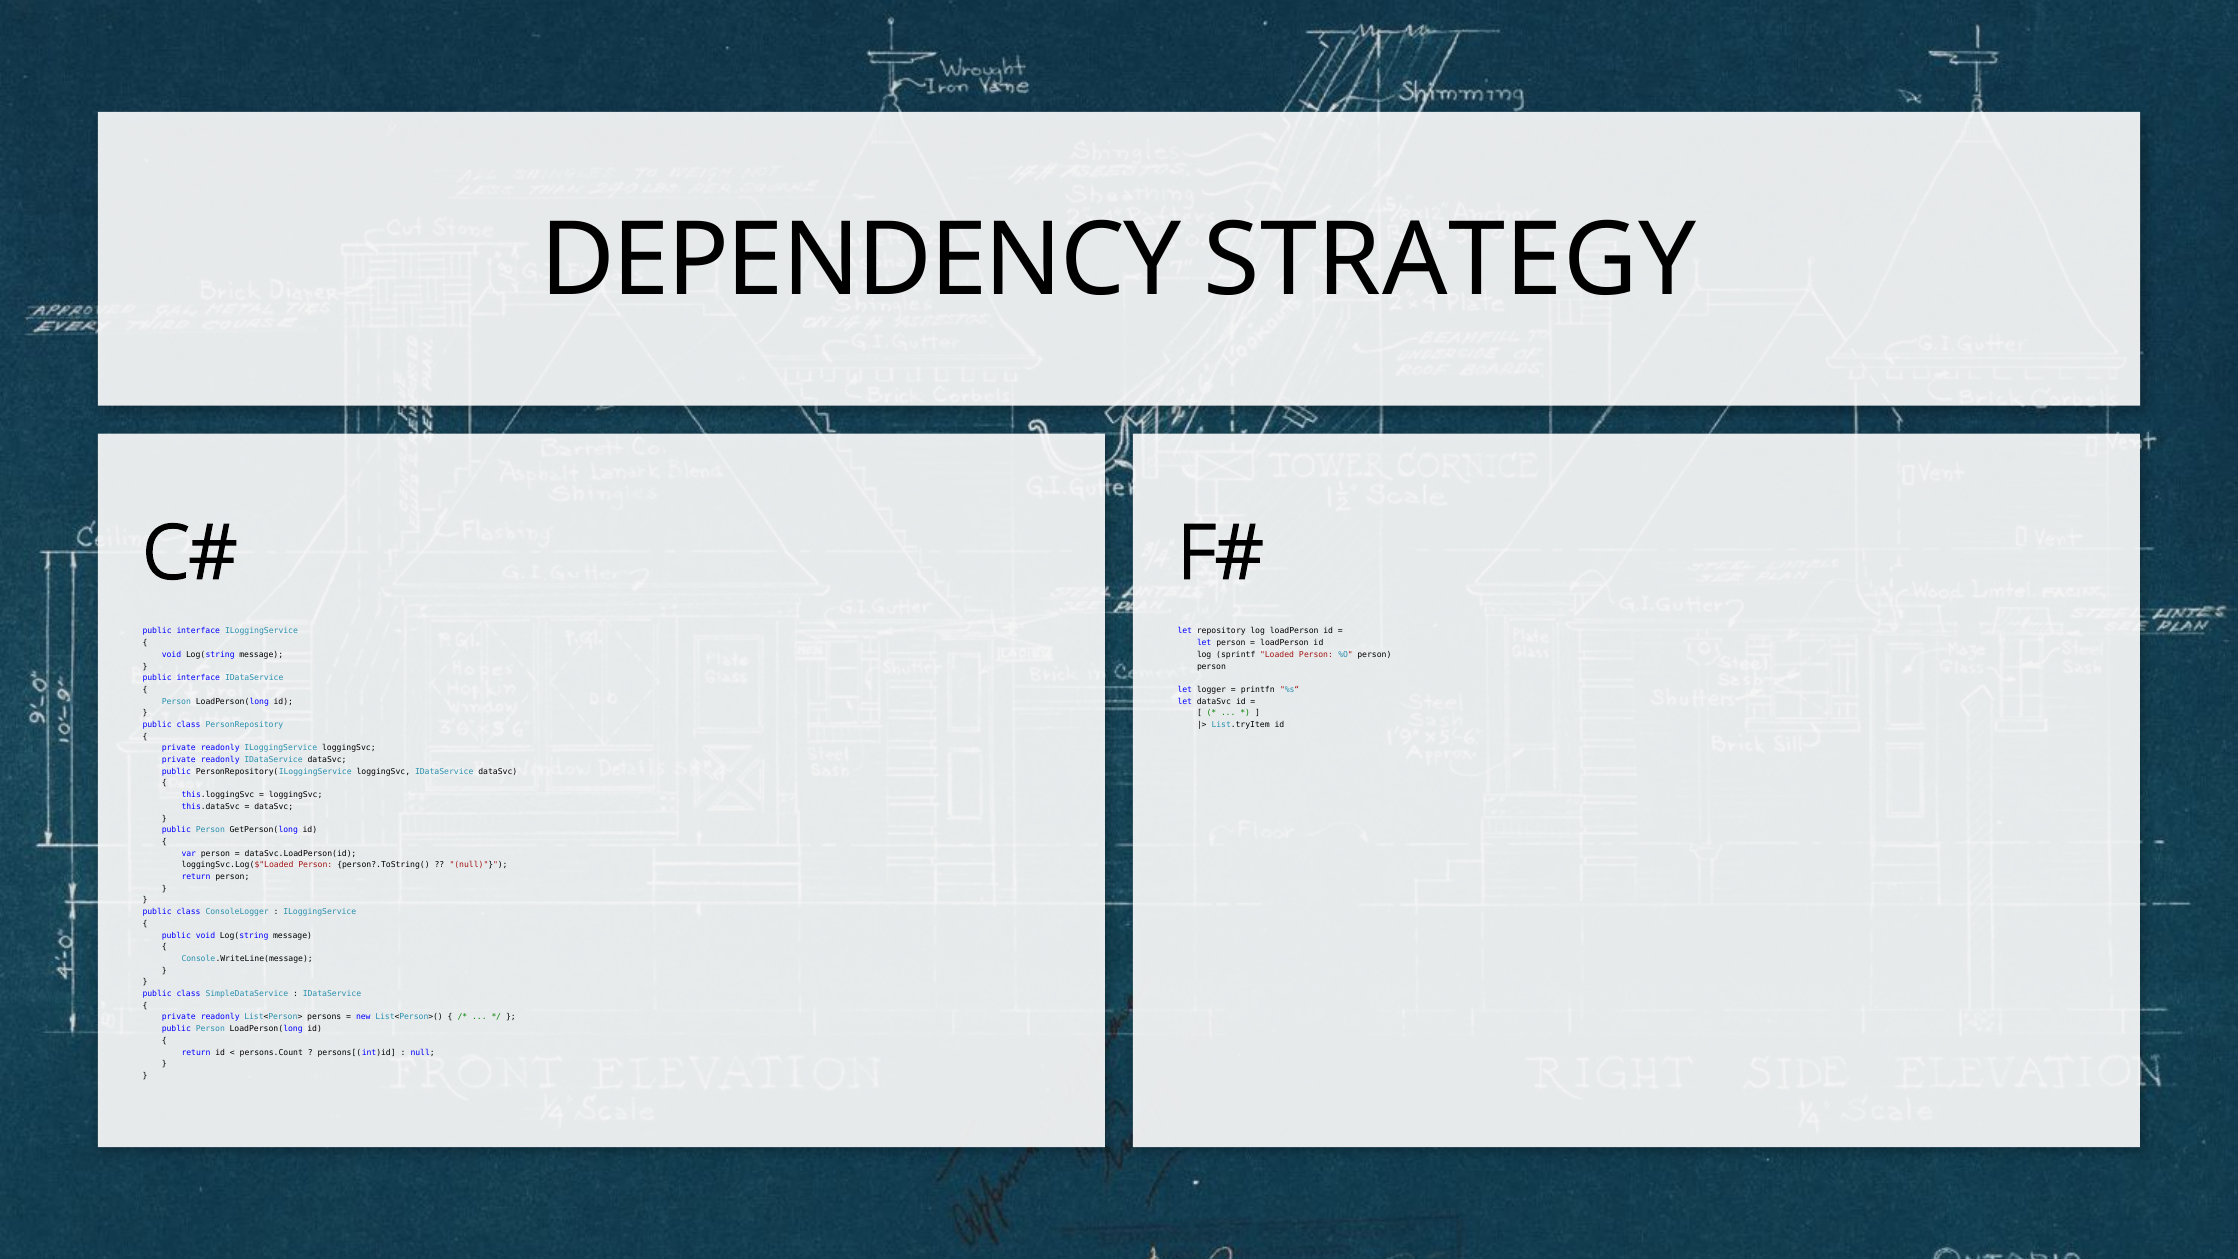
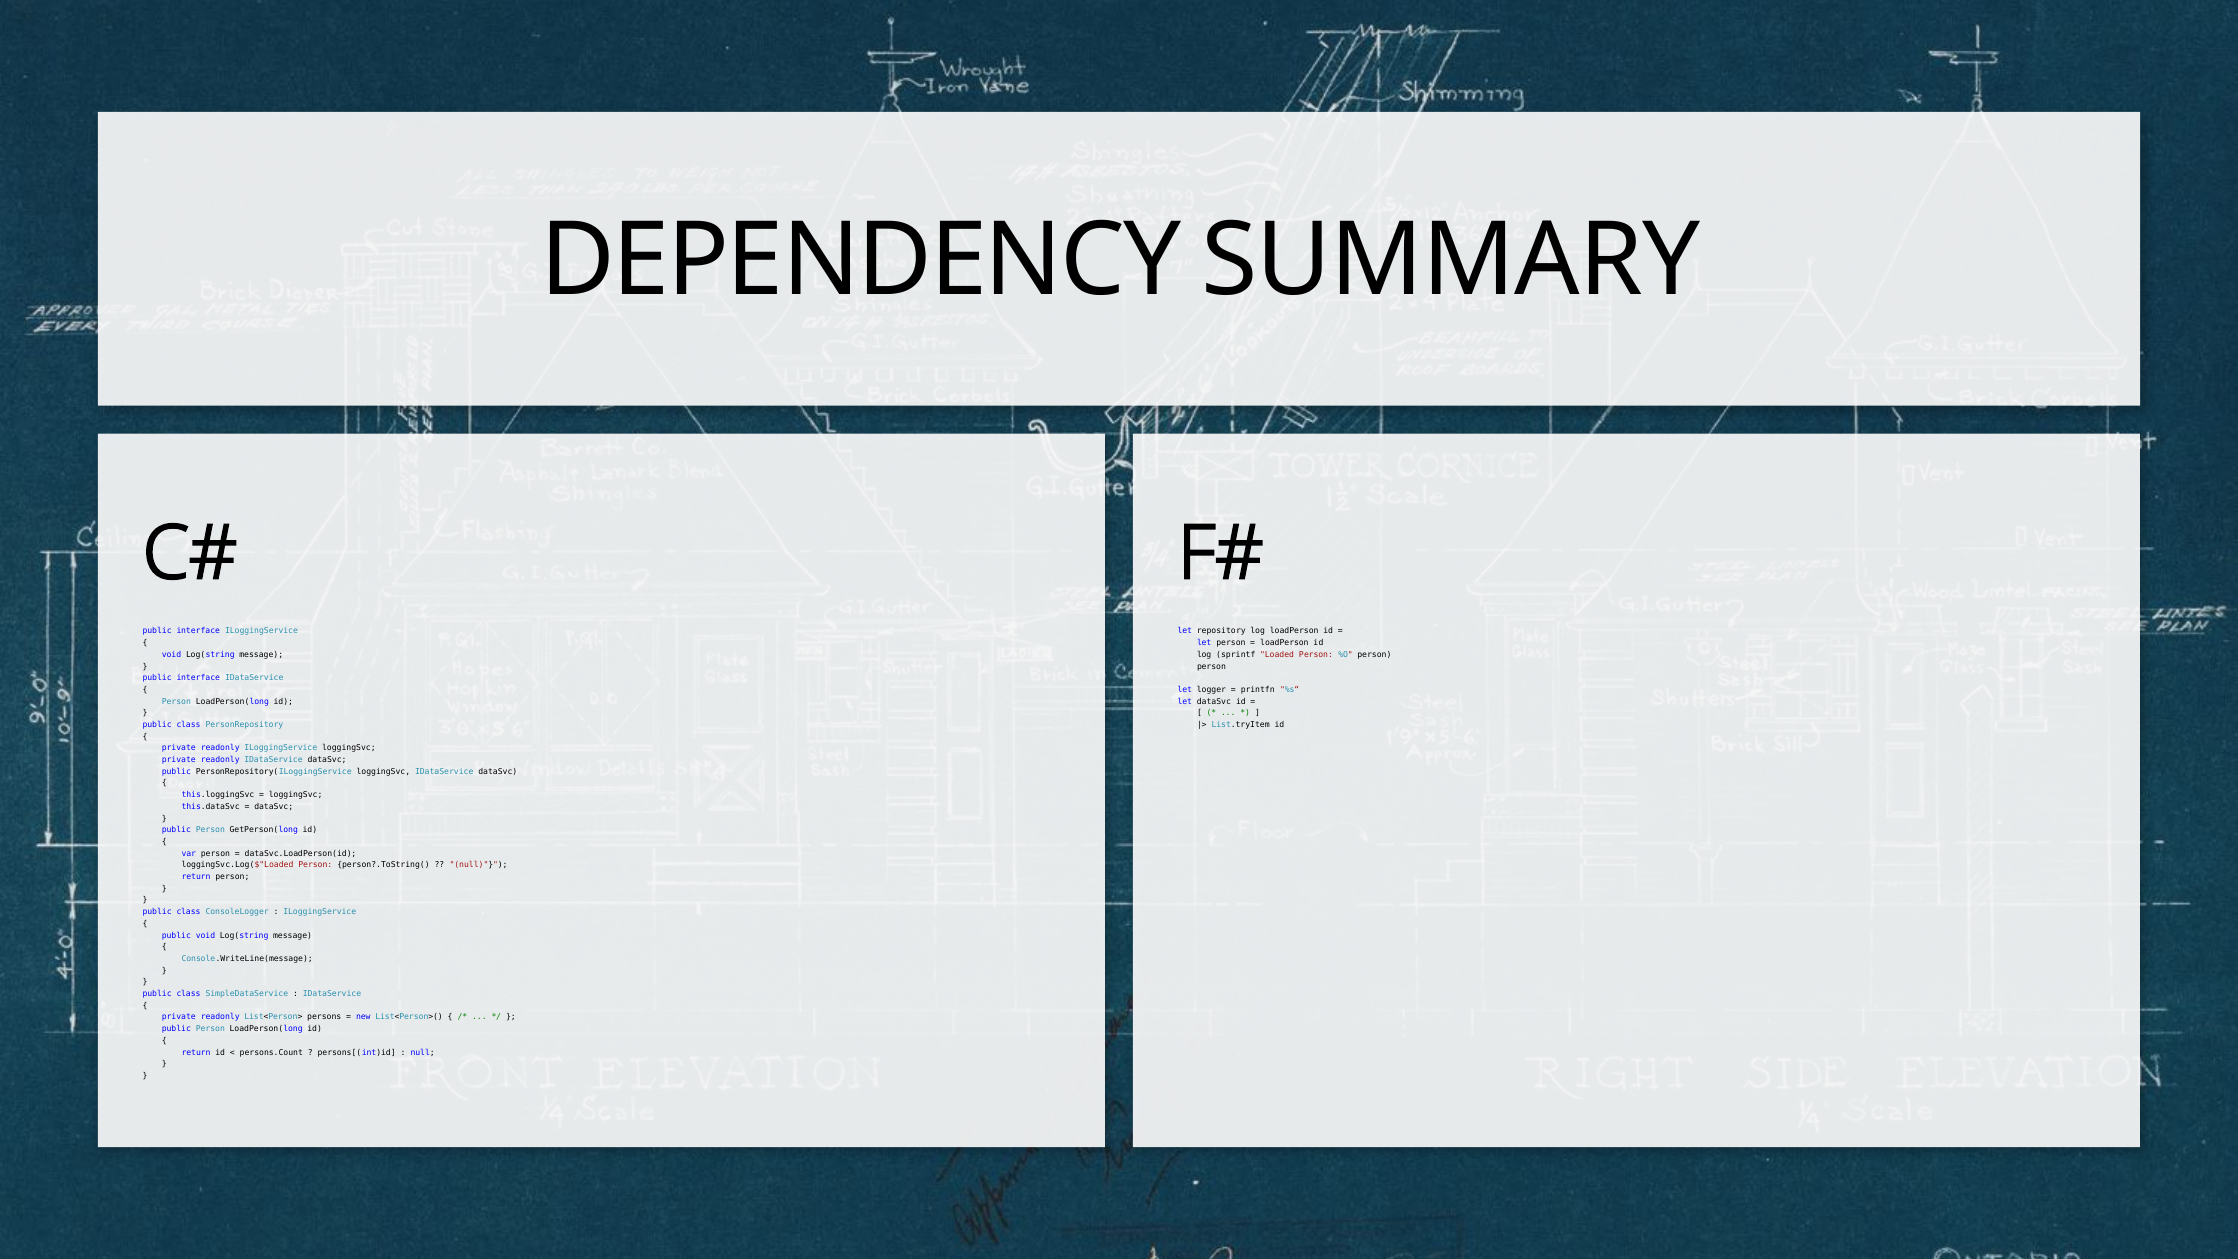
STRATEGY: STRATEGY -> SUMMARY (1451, 261)
